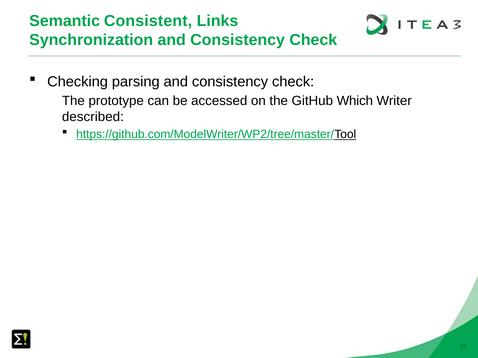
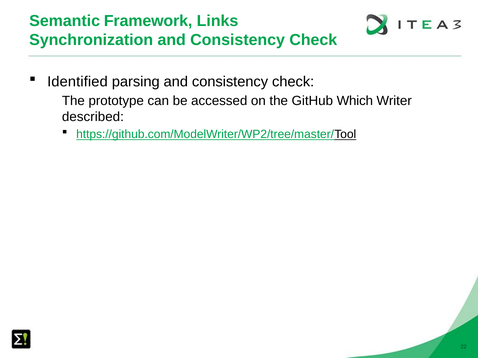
Consistent: Consistent -> Framework (148, 21)
Checking: Checking -> Identified (77, 82)
